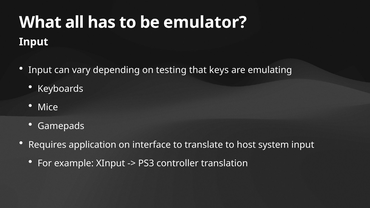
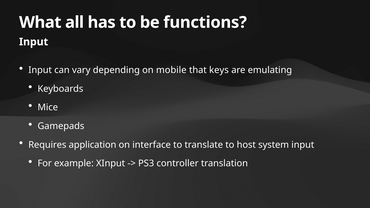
emulator: emulator -> functions (205, 22)
testing: testing -> mobile (171, 70)
